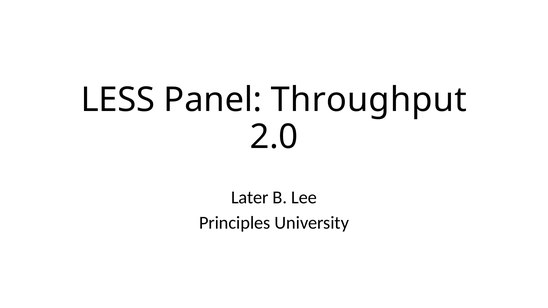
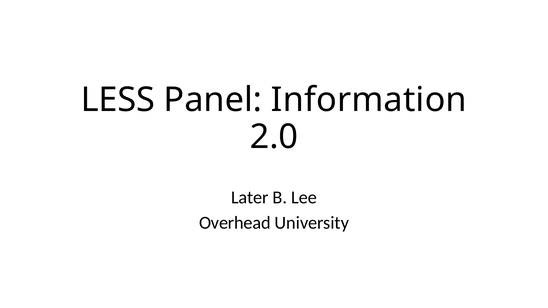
Throughput: Throughput -> Information (369, 100)
Principles: Principles -> Overhead (235, 223)
